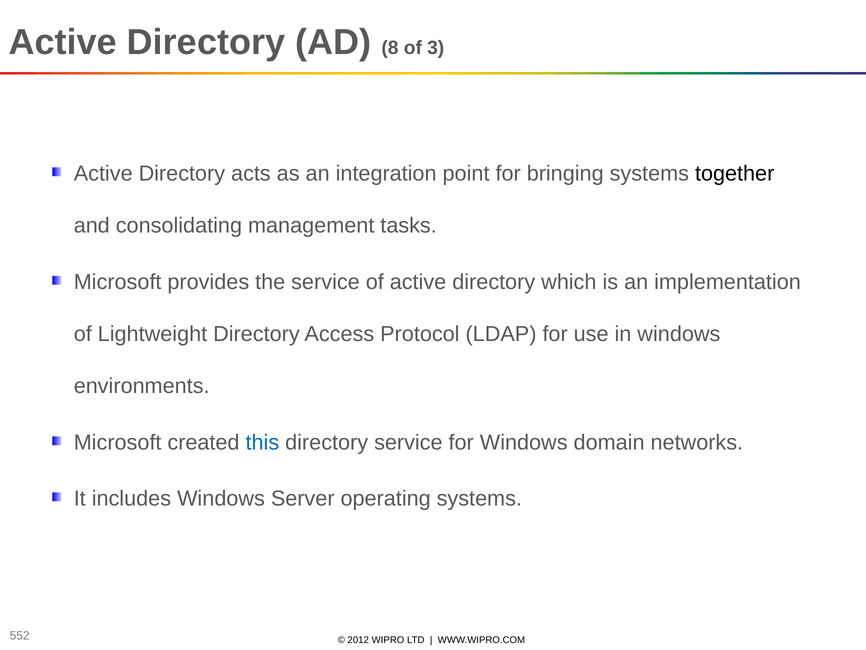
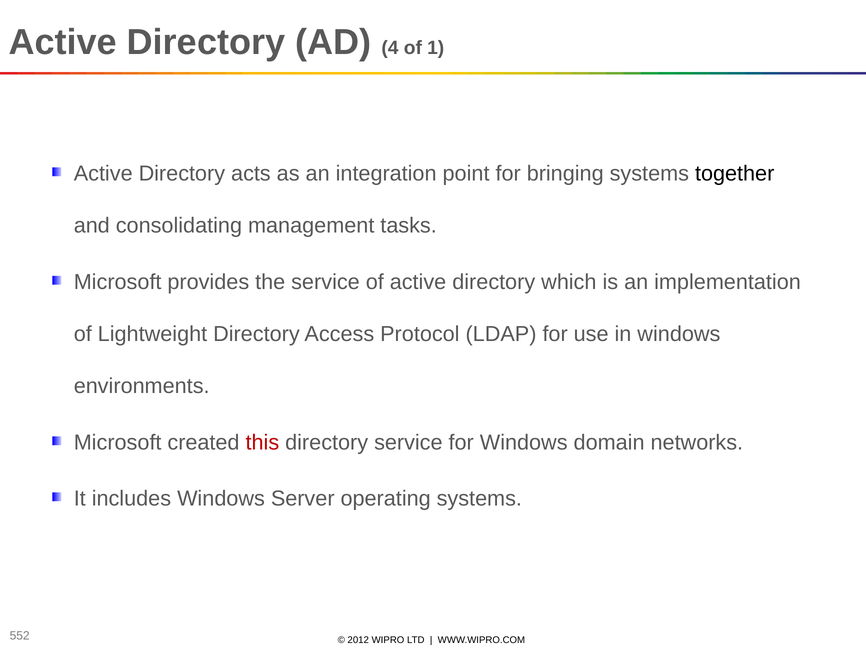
8: 8 -> 4 (390, 48)
3: 3 -> 1 (436, 48)
this colour: blue -> red (262, 442)
